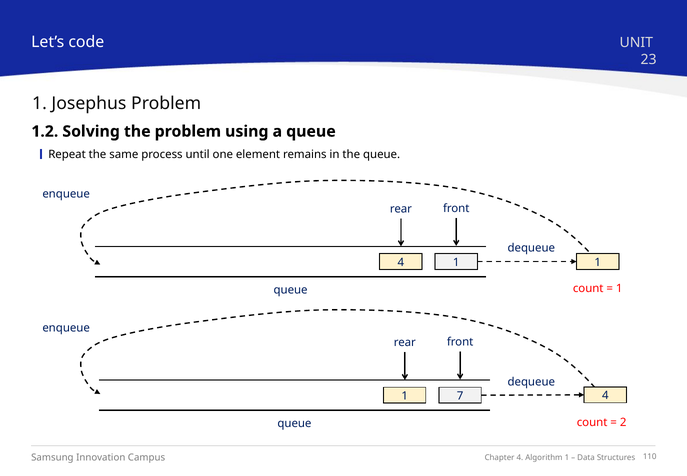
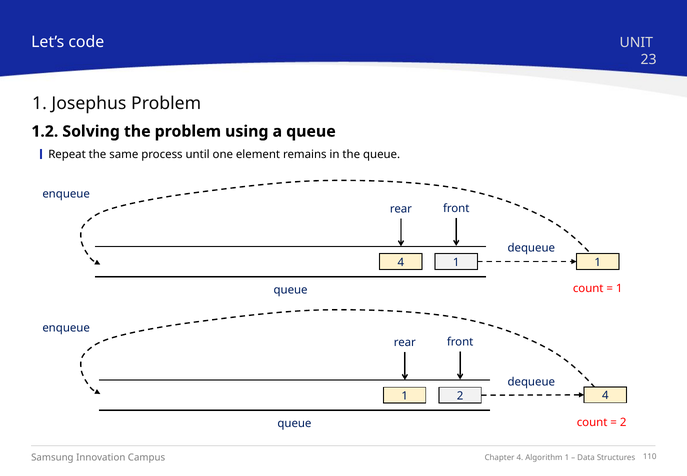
1 7: 7 -> 2 (460, 396)
